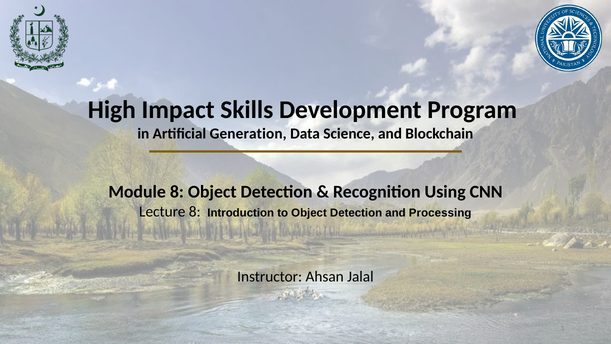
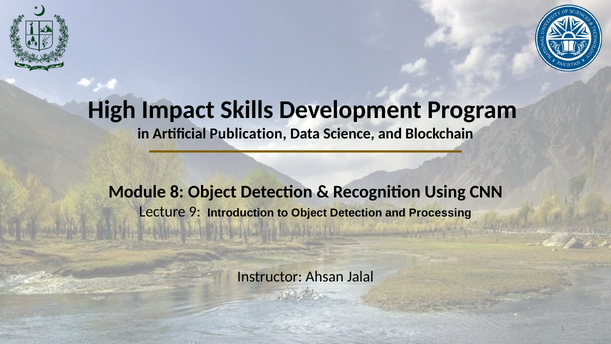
Generation: Generation -> Publication (248, 133)
Lecture 8: 8 -> 9 (195, 212)
